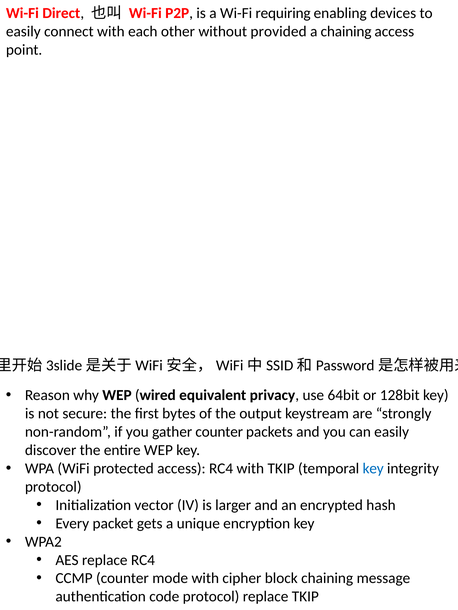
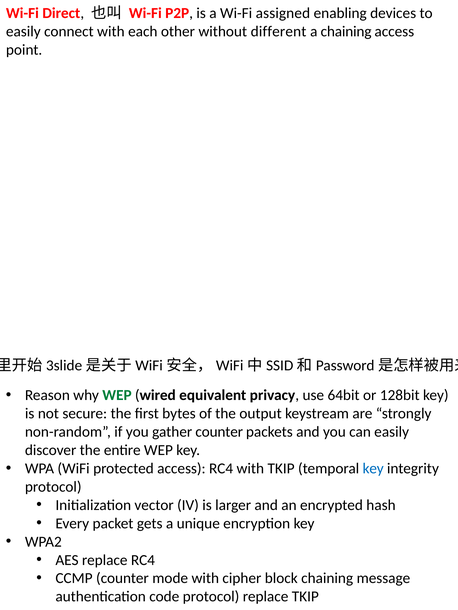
requiring: requiring -> assigned (283, 13)
provided: provided -> different (279, 32)
WEP colour: black -> green (117, 396)
